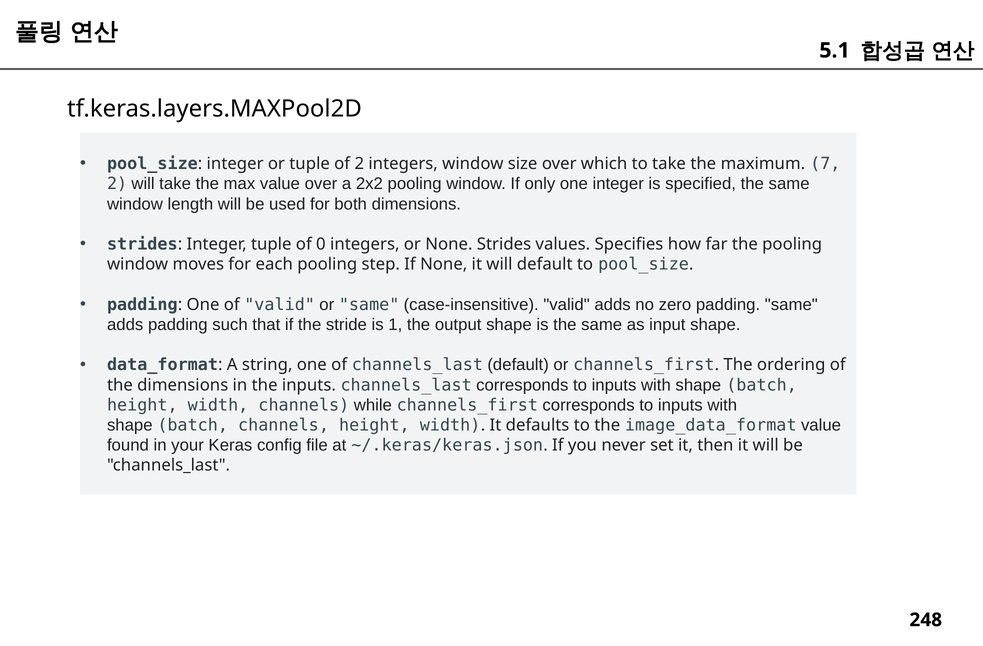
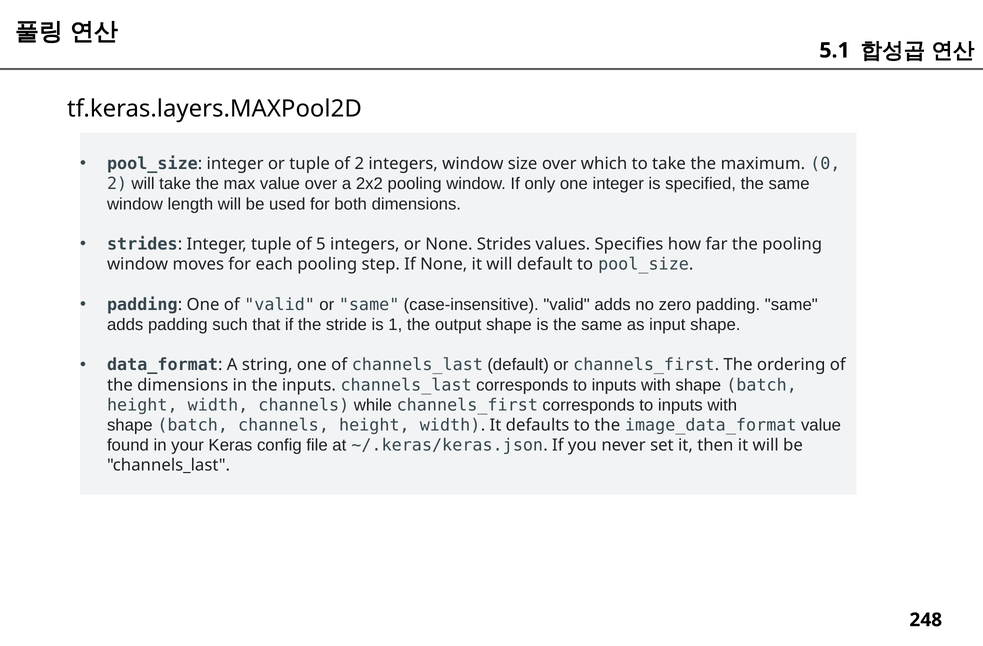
7: 7 -> 0 (825, 164)
0: 0 -> 5 (321, 244)
